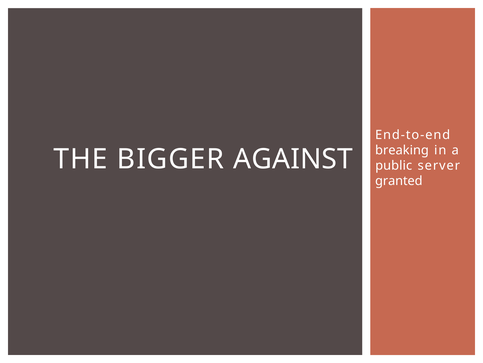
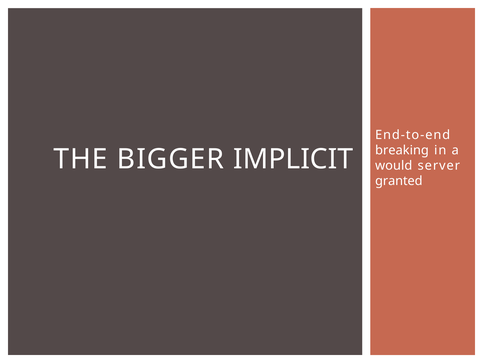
AGAINST: AGAINST -> IMPLICIT (293, 159)
public: public -> would (394, 165)
